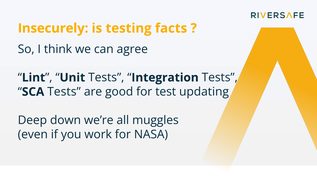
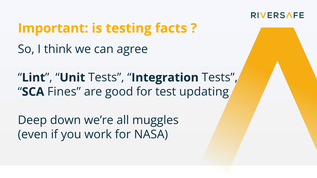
Insecurely: Insecurely -> Important (53, 28)
SCA Tests: Tests -> Fines (64, 92)
